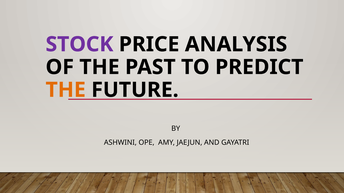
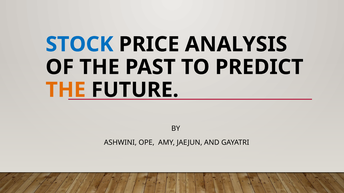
STOCK colour: purple -> blue (79, 44)
